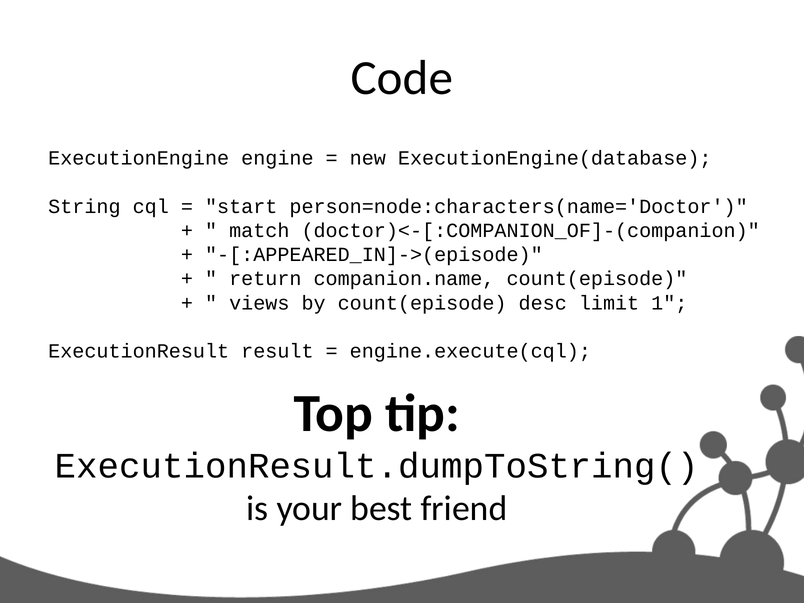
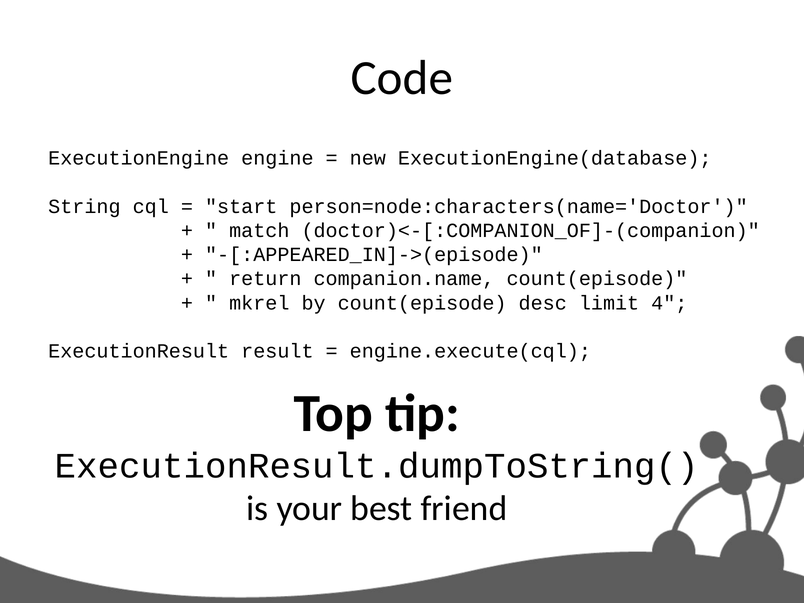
views: views -> mkrel (259, 303)
1: 1 -> 4 (669, 303)
